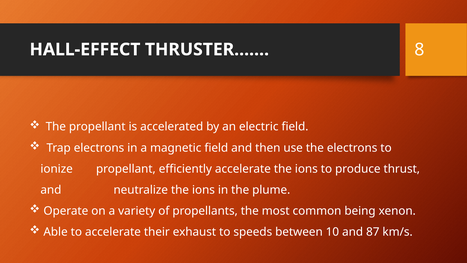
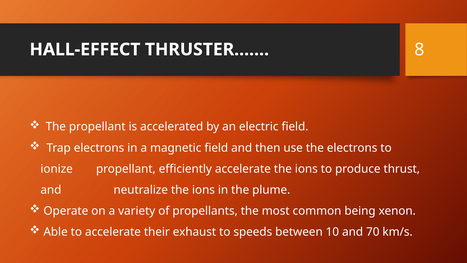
87: 87 -> 70 (373, 232)
